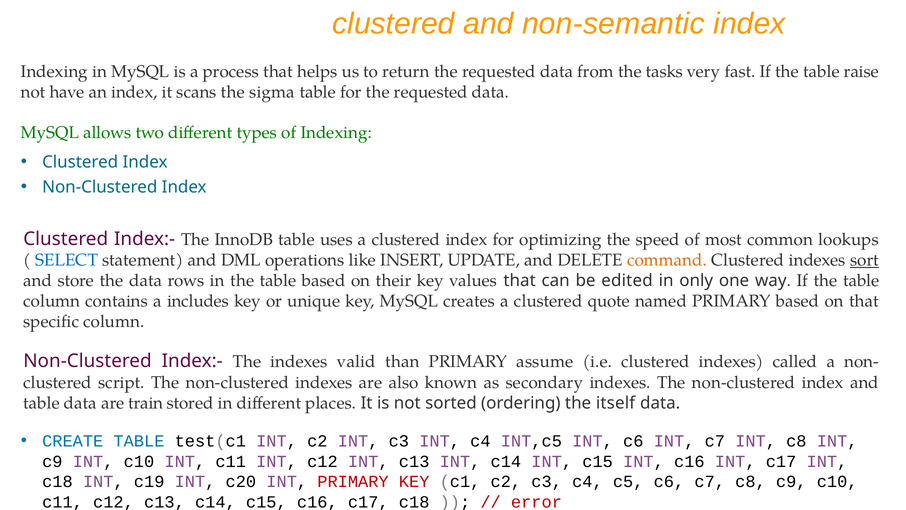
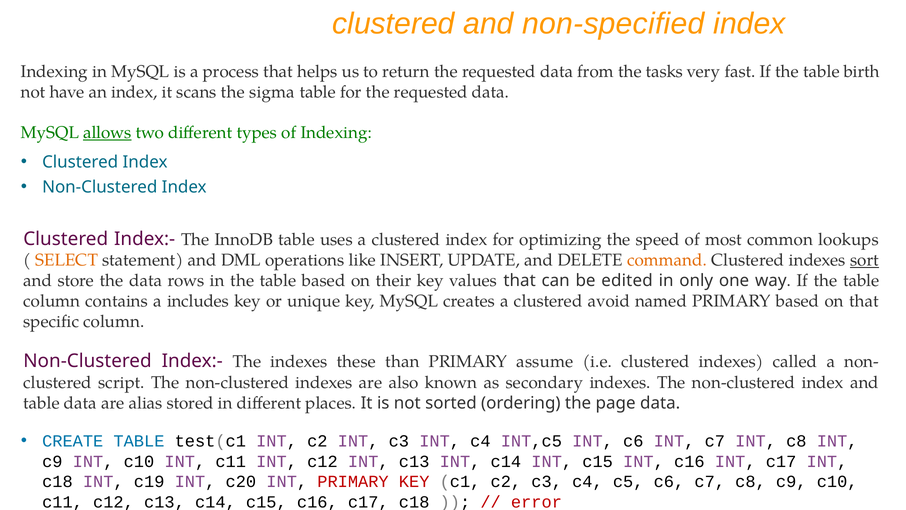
non-semantic: non-semantic -> non-specified (613, 24)
raise: raise -> birth (862, 72)
allows underline: none -> present (107, 133)
SELECT colour: blue -> orange (67, 260)
quote: quote -> avoid (609, 301)
valid: valid -> these (356, 362)
train: train -> alias (146, 403)
itself: itself -> page (616, 403)
